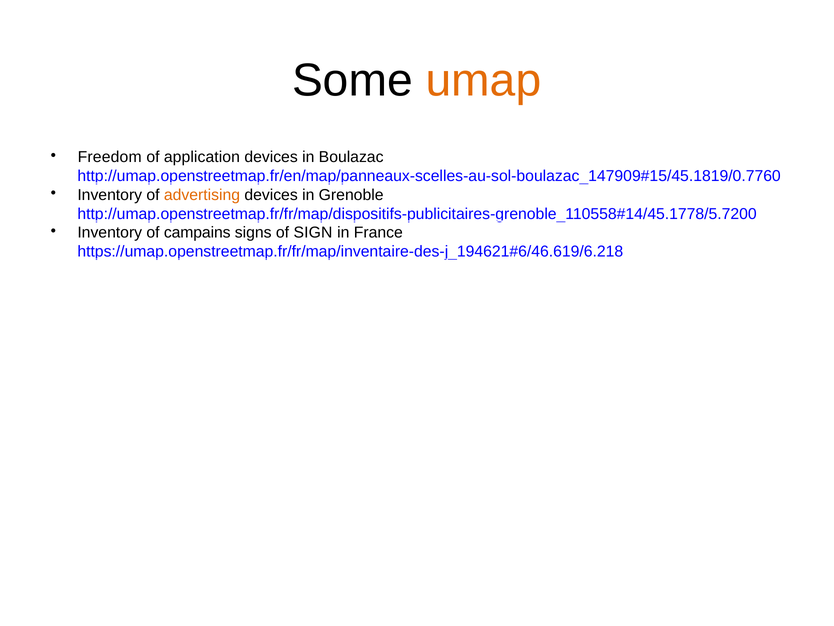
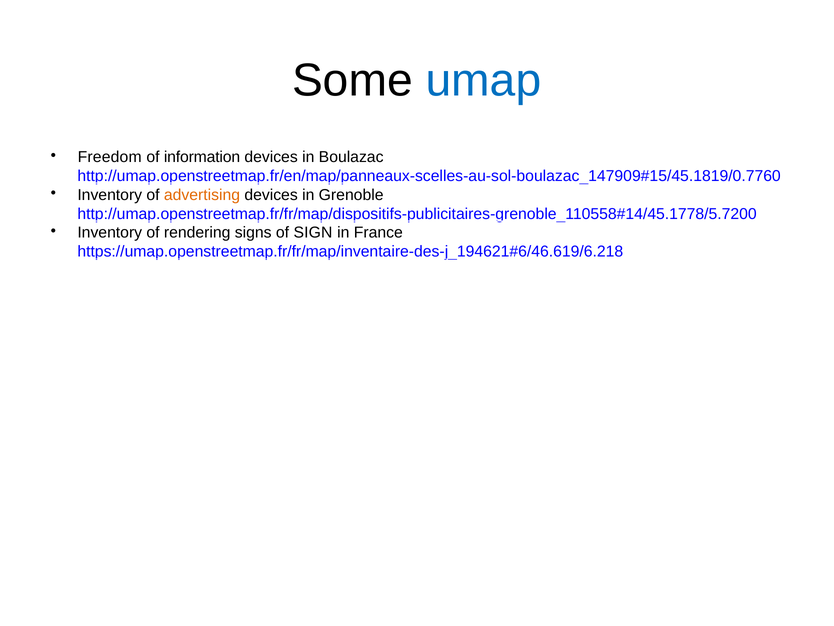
umap colour: orange -> blue (483, 80)
application: application -> information (202, 157)
campains: campains -> rendering (197, 233)
